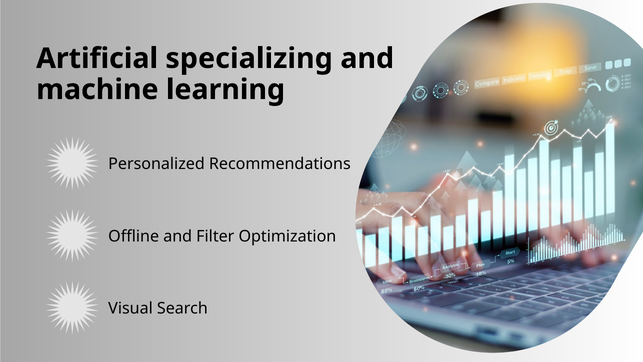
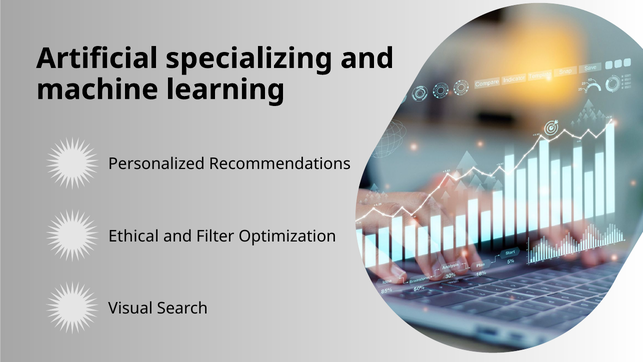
Offline: Offline -> Ethical (134, 236)
